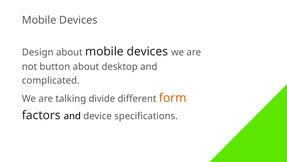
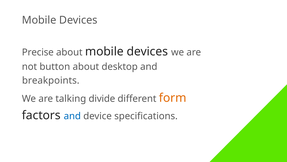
Design: Design -> Precise (38, 52)
complicated: complicated -> breakpoints (51, 80)
and colour: black -> blue (72, 116)
